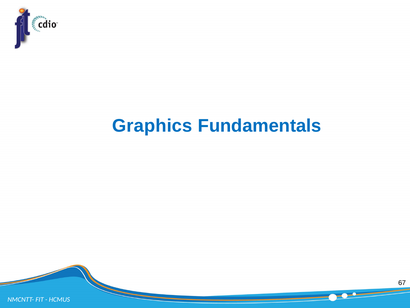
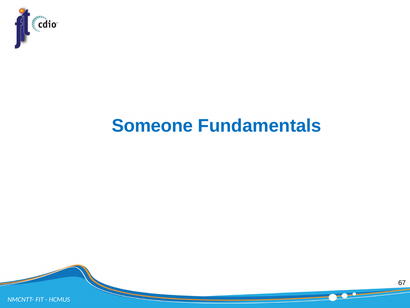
Graphics: Graphics -> Someone (152, 125)
